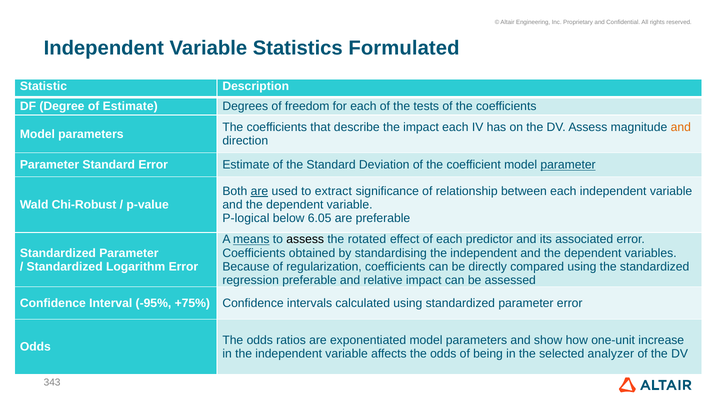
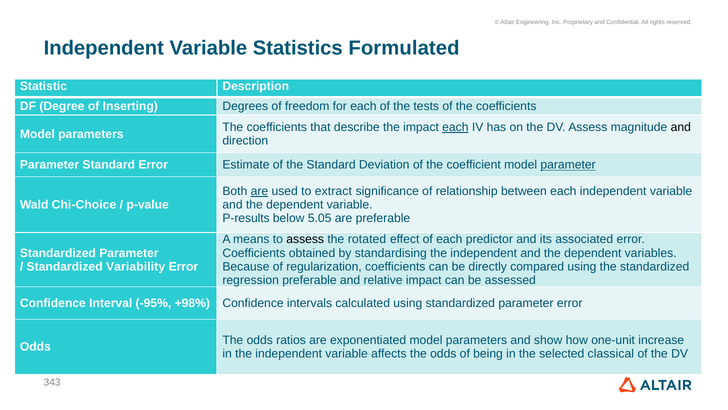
of Estimate: Estimate -> Inserting (130, 106)
each underline: none -> present (455, 127)
and colour: orange -> black (681, 127)
Chi-Robust: Chi-Robust -> Chi-Choice (84, 205)
P-logical: P-logical -> P-results (246, 218)
6.05: 6.05 -> 5.05 (320, 218)
means underline: present -> none (251, 239)
Logarithm: Logarithm -> Variability (136, 266)
+75%: +75% -> +98% (192, 303)
analyzer: analyzer -> classical (611, 353)
